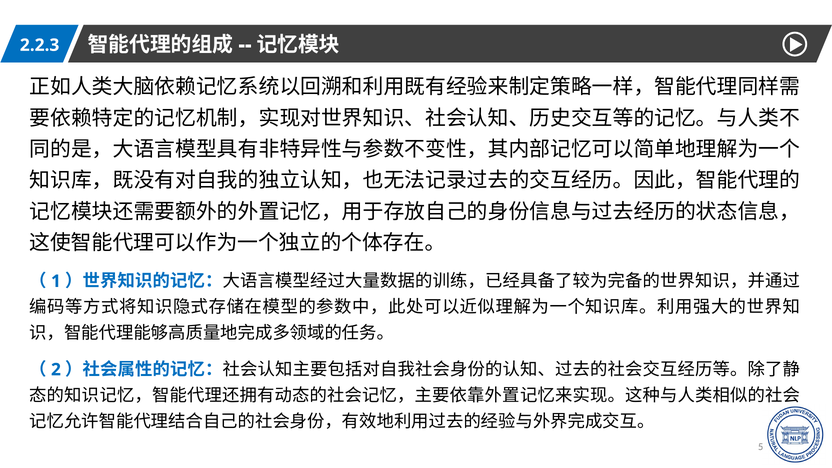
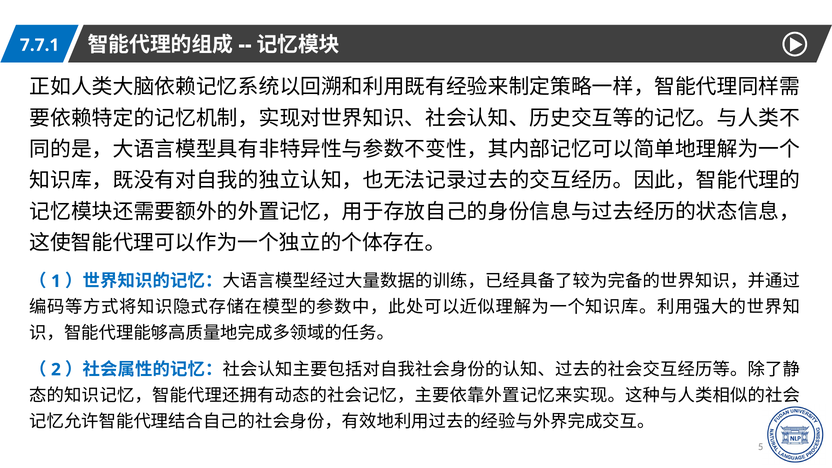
2.2.3: 2.2.3 -> 7.7.1 (40, 45)
